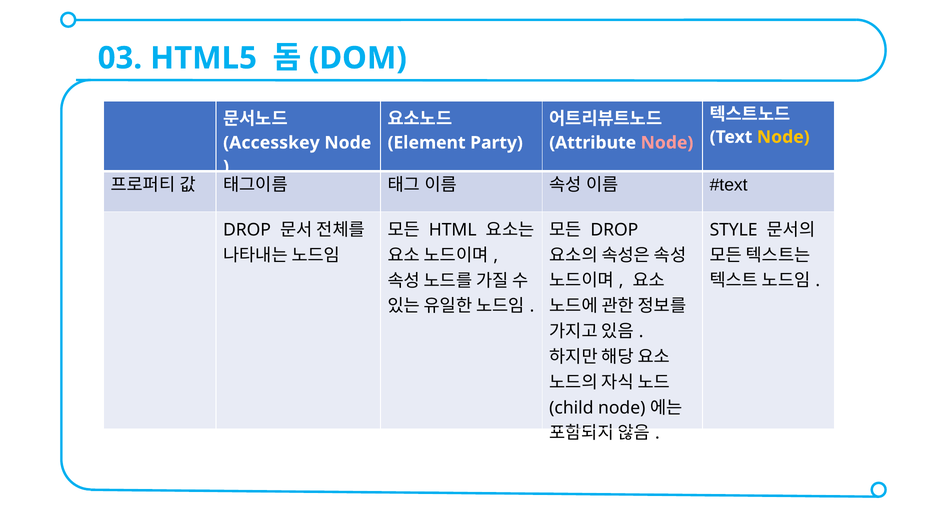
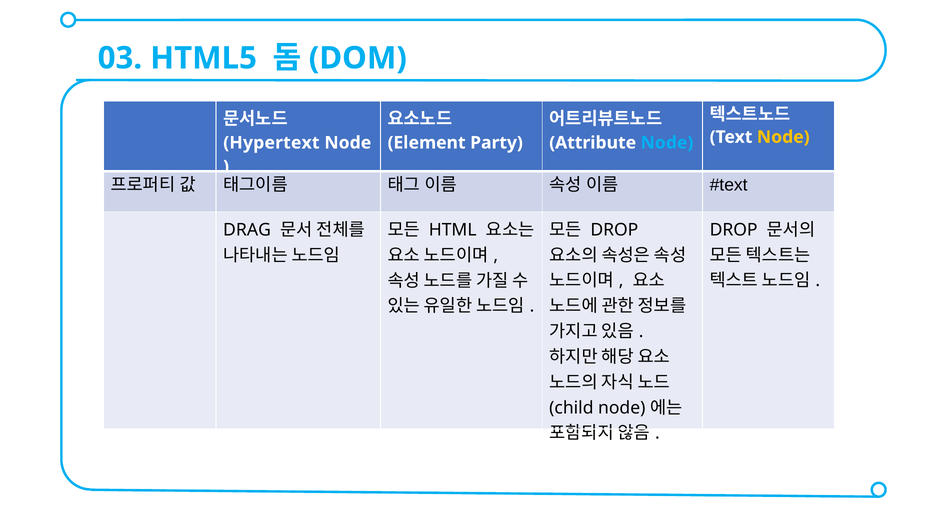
Accesskey: Accesskey -> Hypertext (271, 143)
Node colour: pink -> light blue (667, 143)
DROP: DROP -> DRAG (247, 230)
STYLE: STYLE -> DROP (734, 230)
